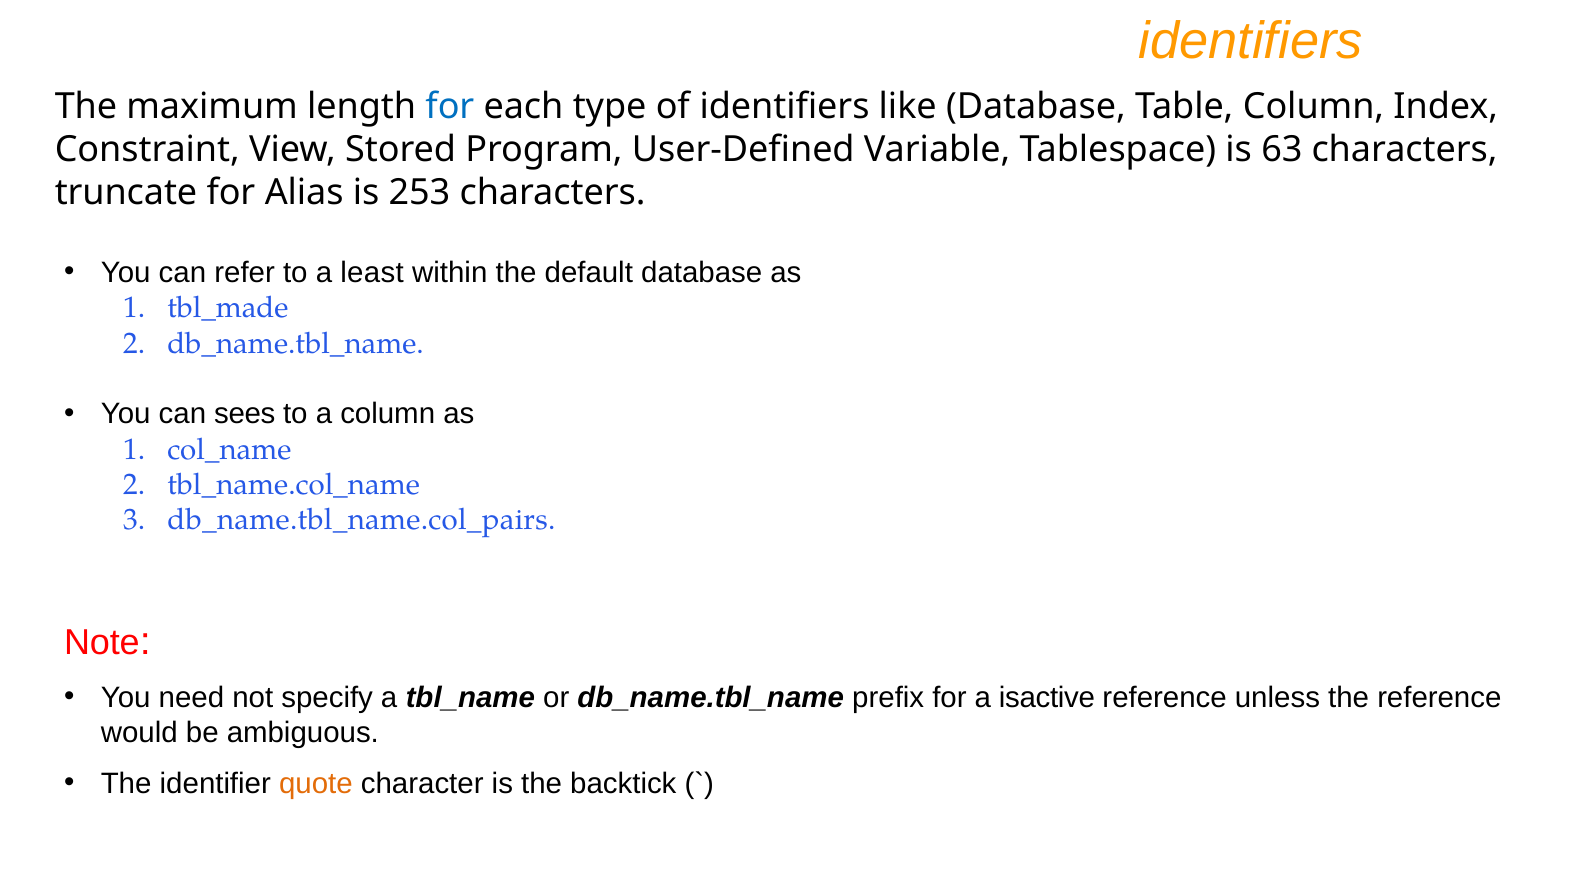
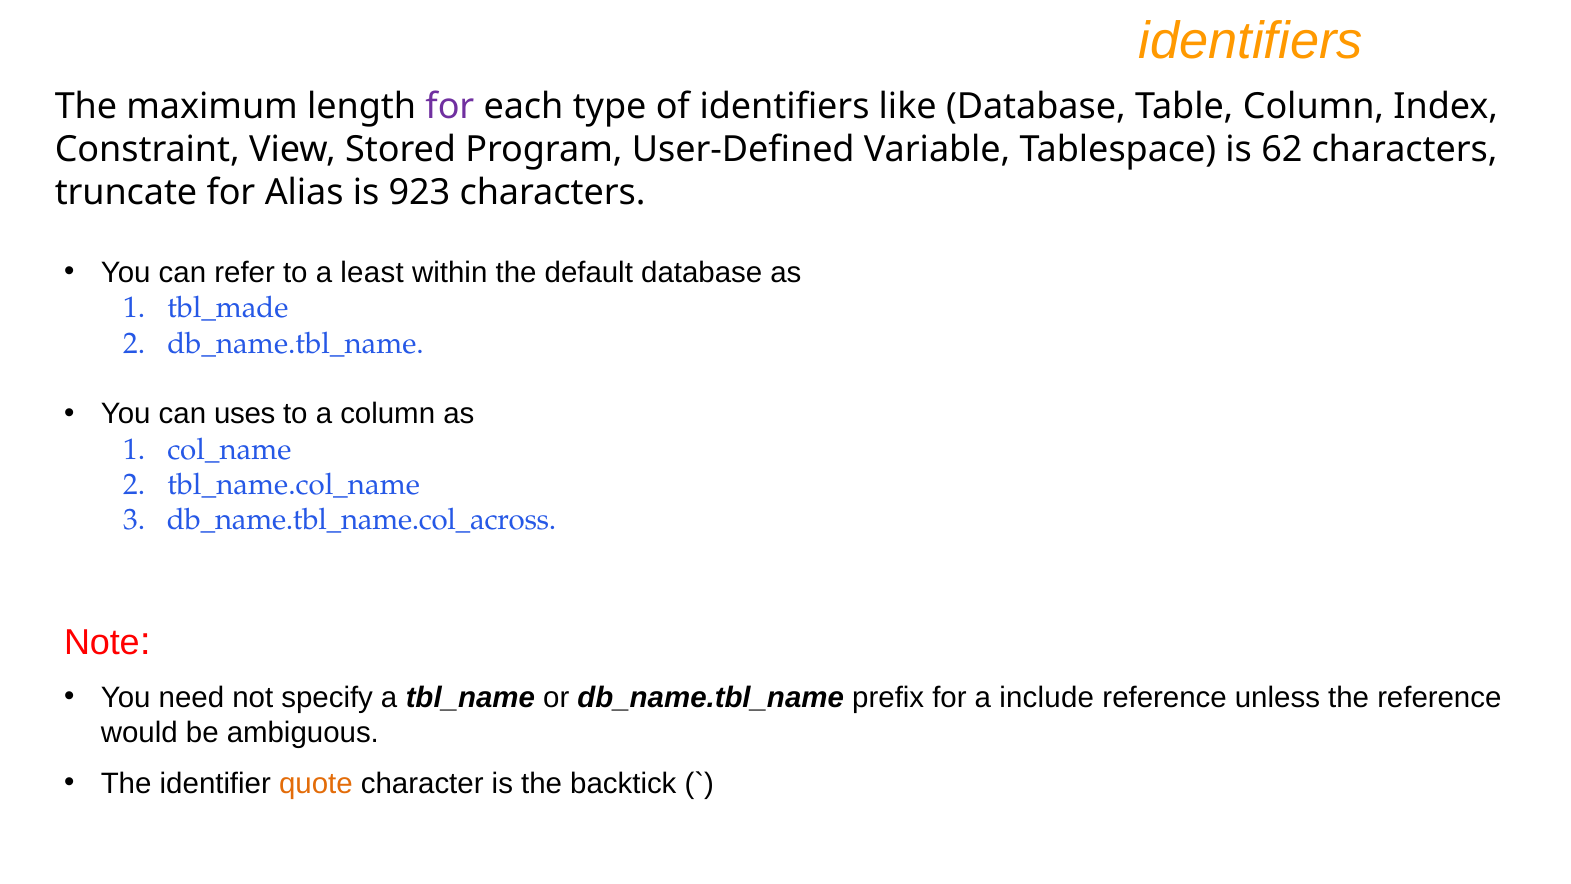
for colour: blue -> purple (450, 107)
63: 63 -> 62 (1282, 150)
253: 253 -> 923 (419, 193)
sees: sees -> uses (245, 414)
db_name.tbl_name.col_pairs: db_name.tbl_name.col_pairs -> db_name.tbl_name.col_across (362, 520)
isactive: isactive -> include (1047, 697)
